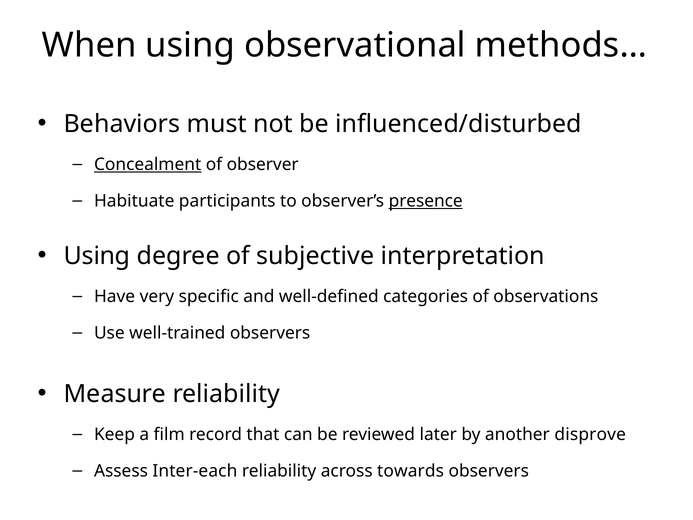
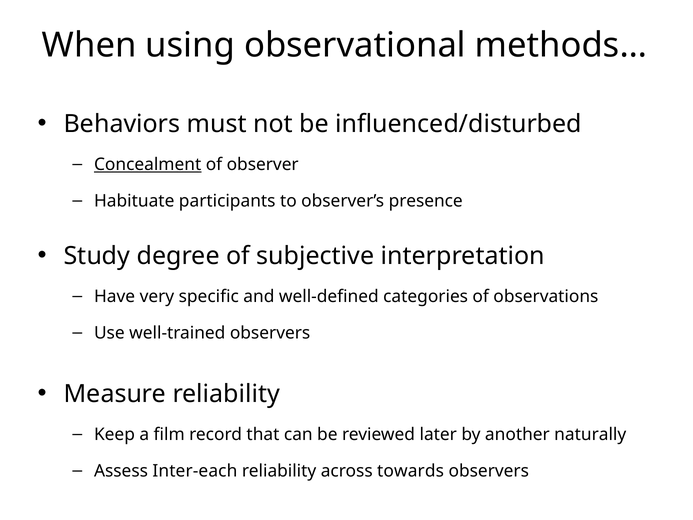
presence underline: present -> none (426, 201)
Using: Using -> Study (97, 256)
disprove: disprove -> naturally (590, 434)
